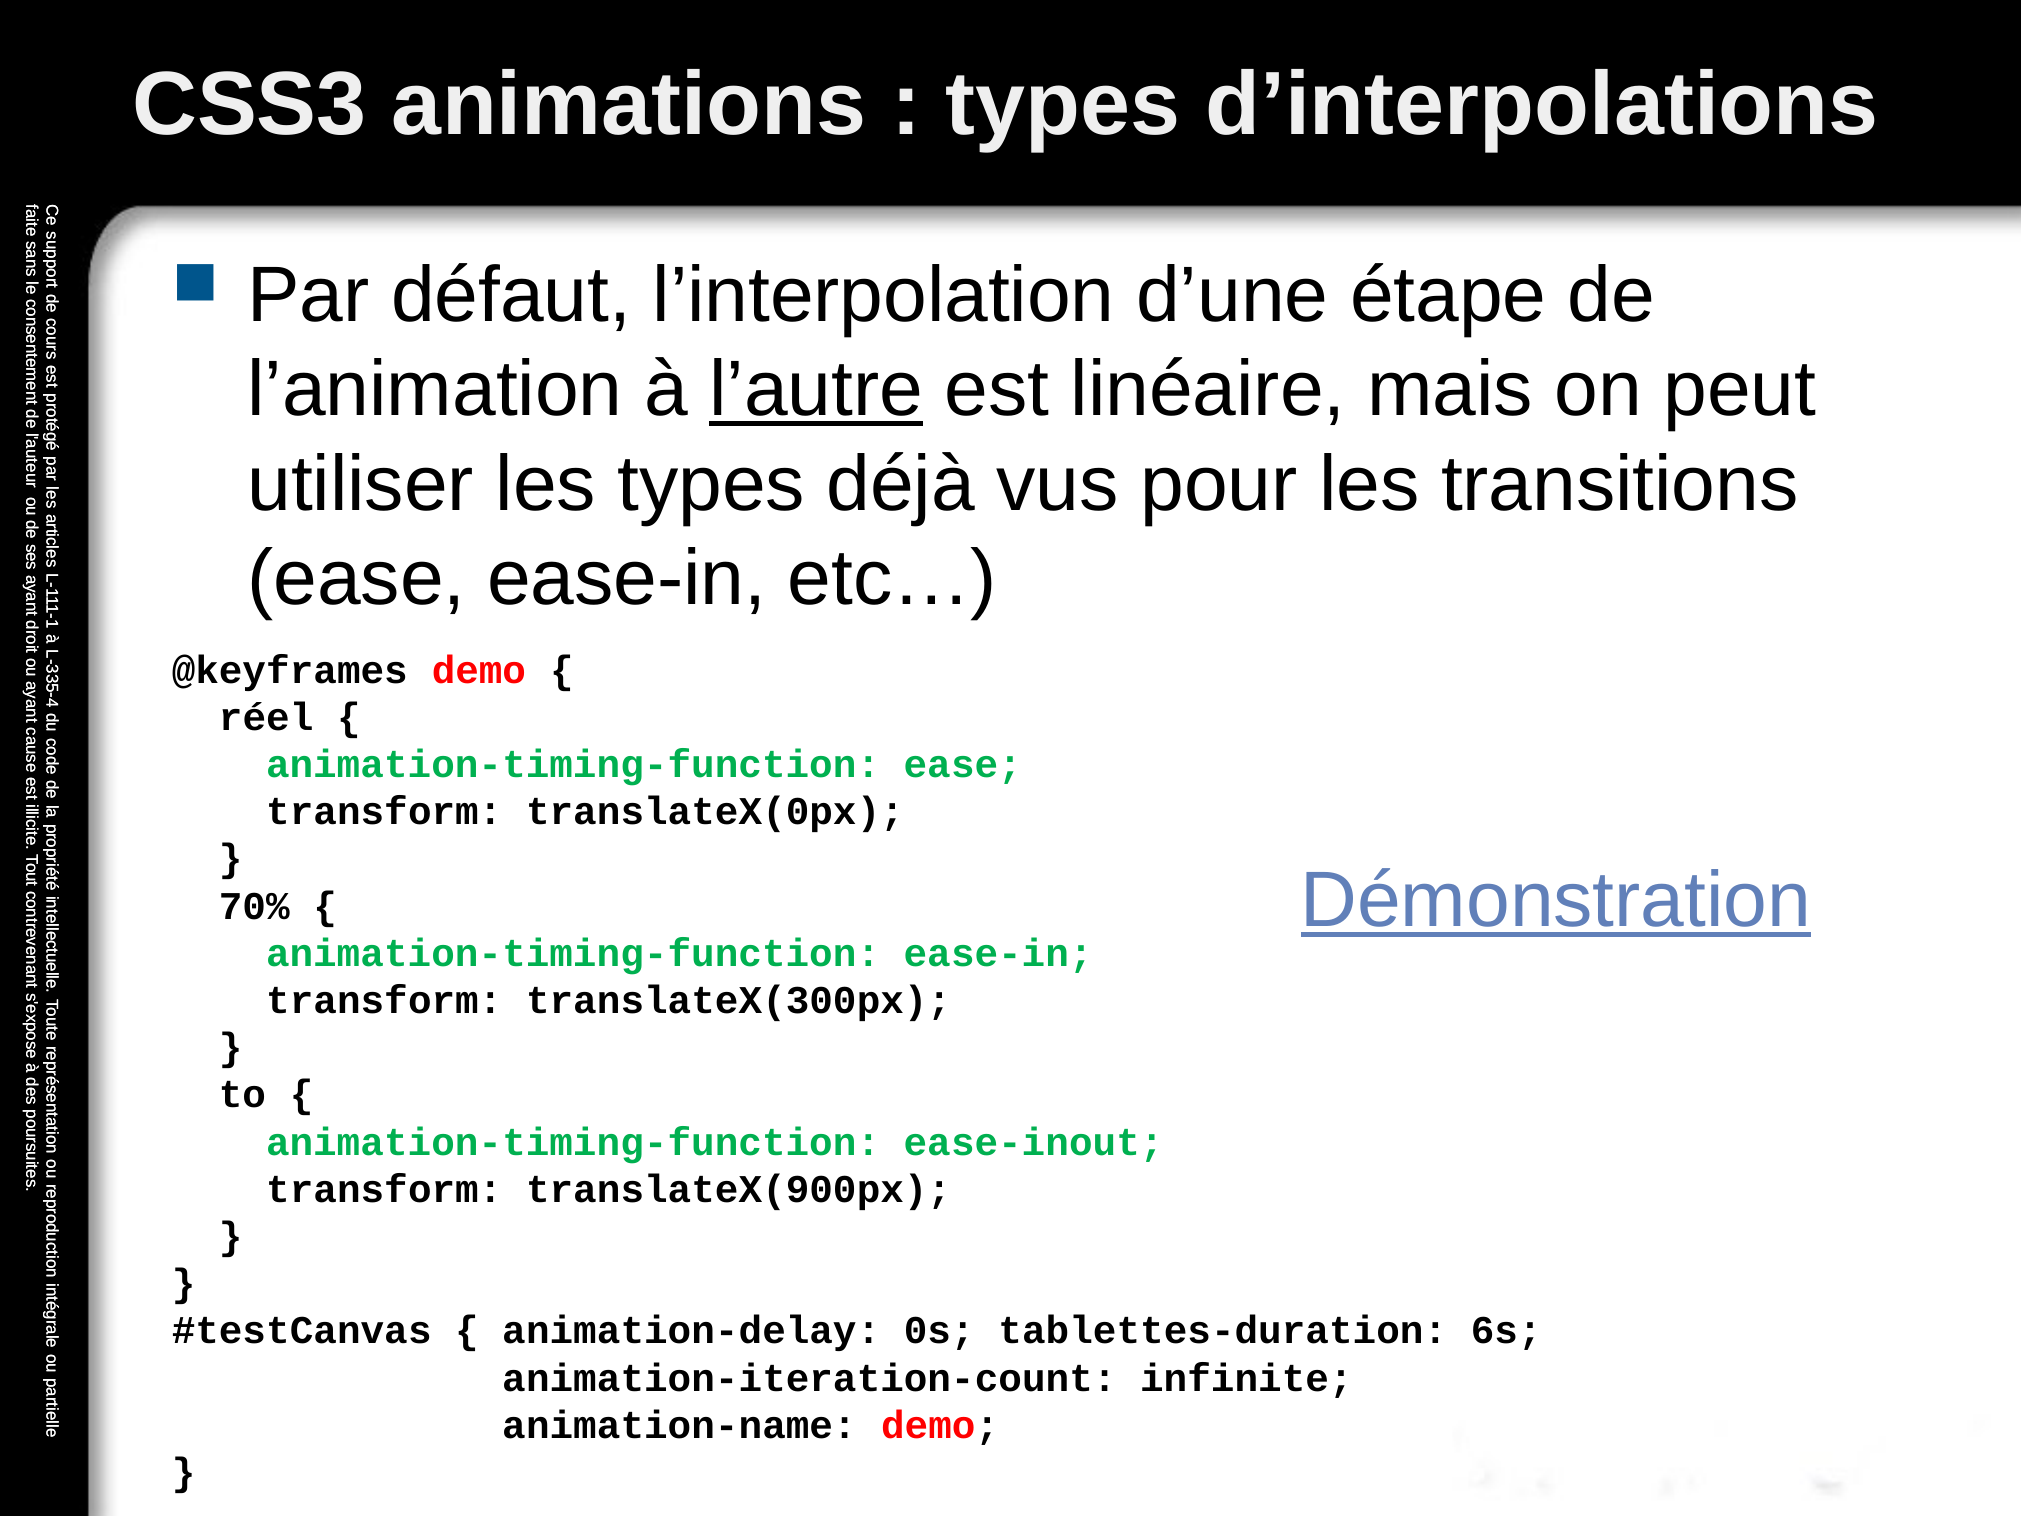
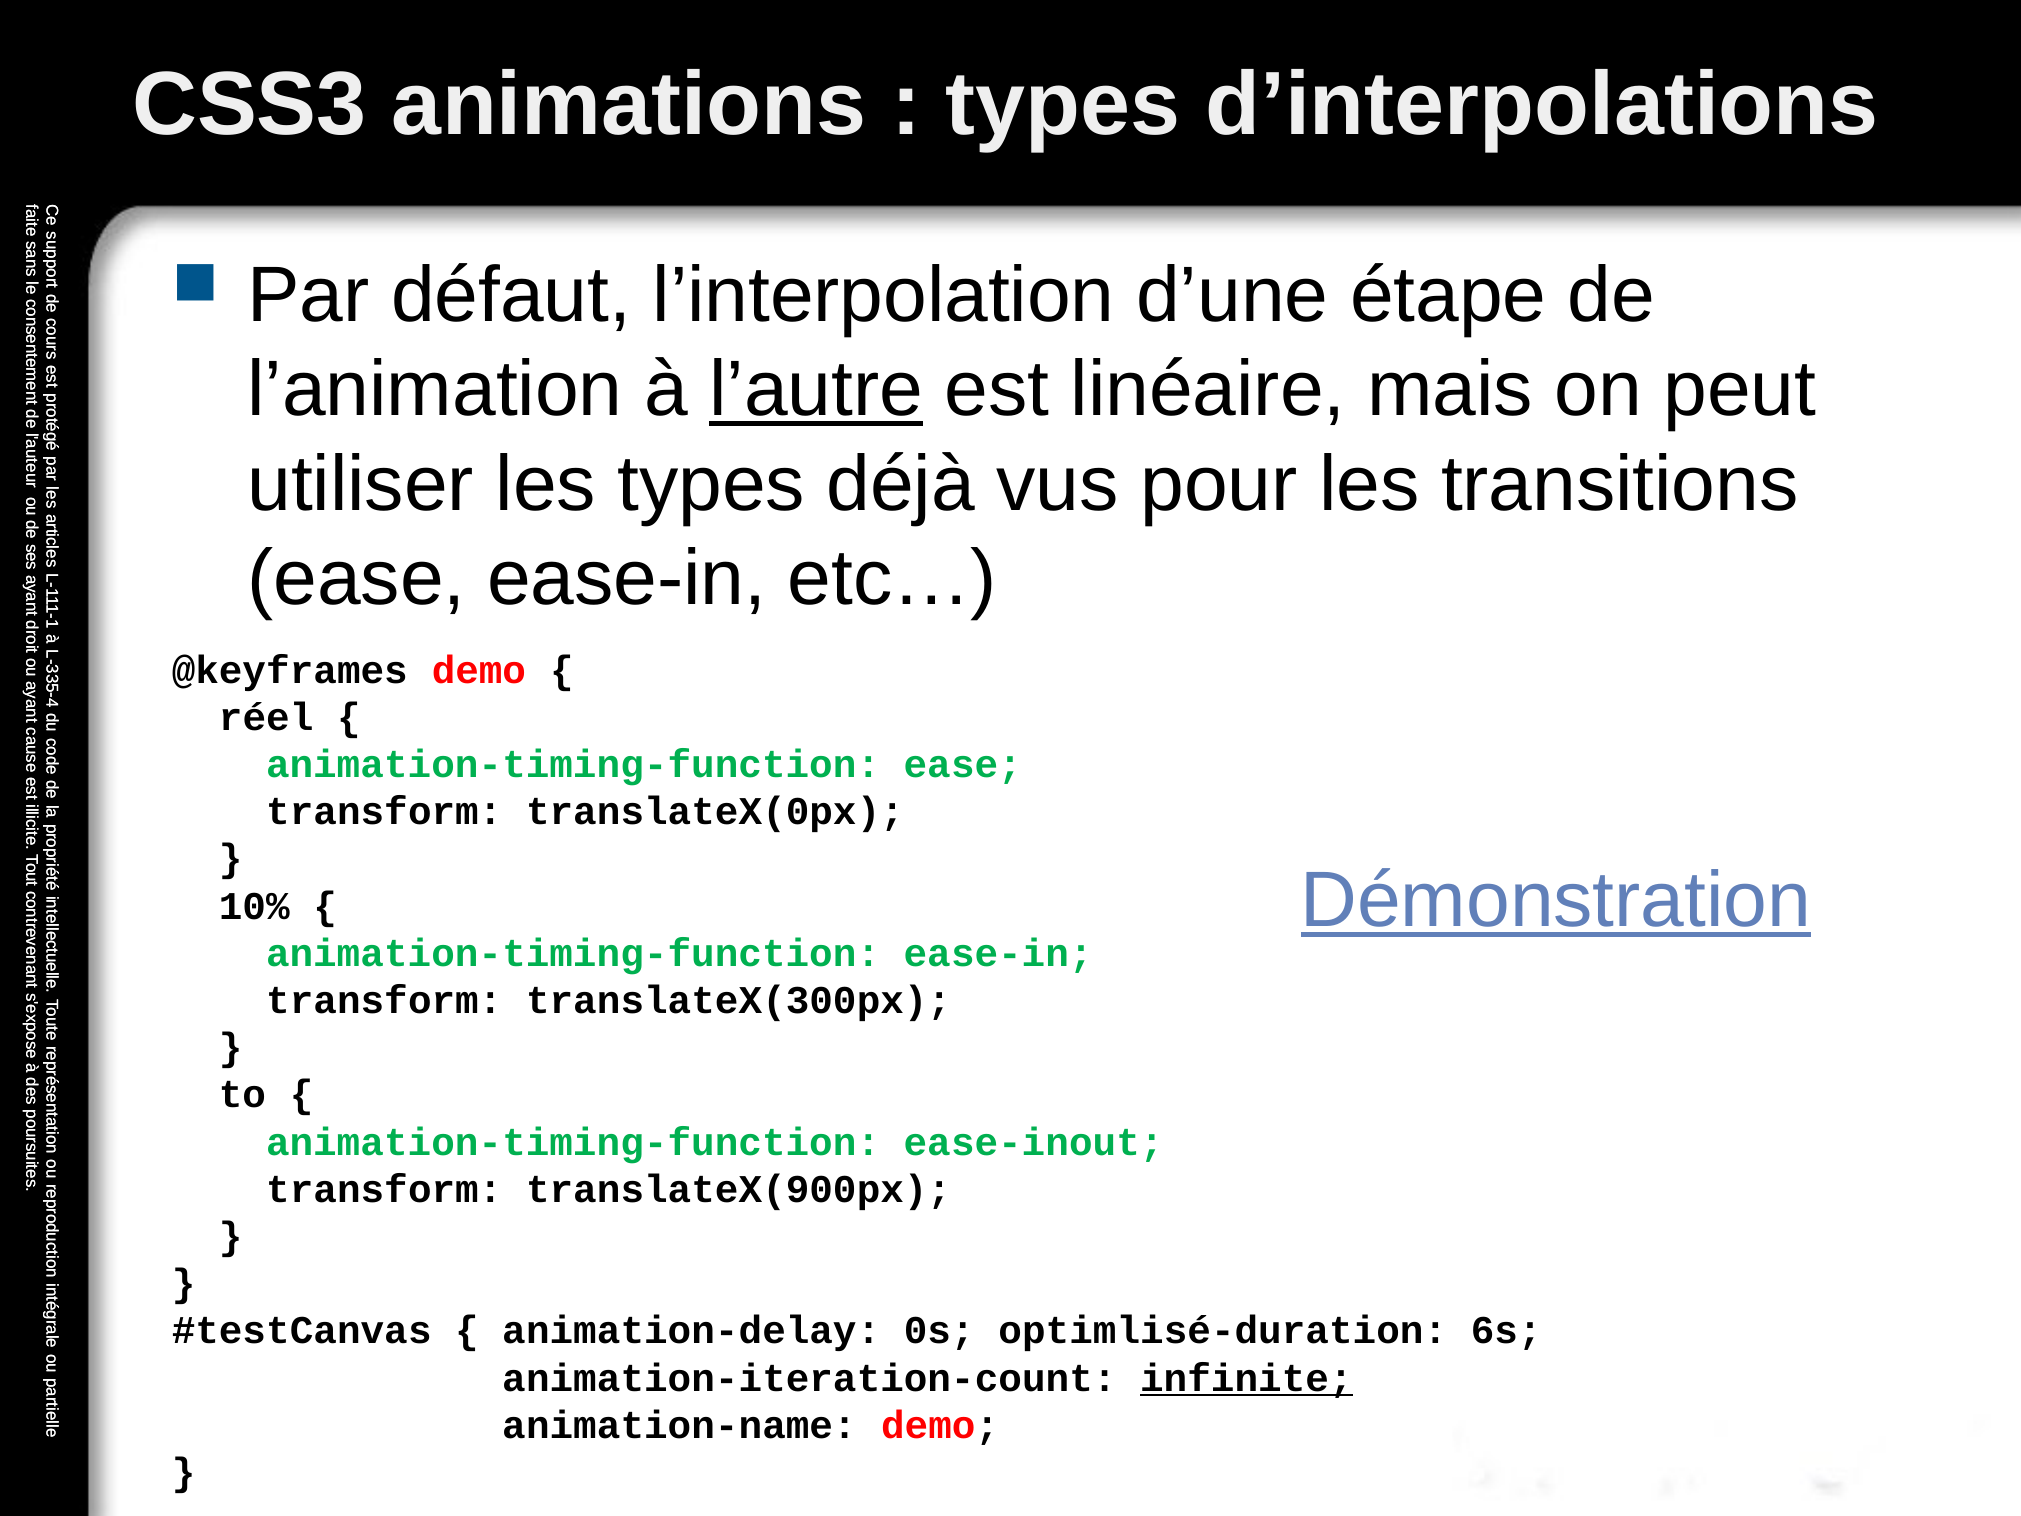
70%: 70% -> 10% (254, 906)
tablettes-duration: tablettes-duration -> optimlisé-duration (1223, 1331)
infinite underline: none -> present (1246, 1378)
